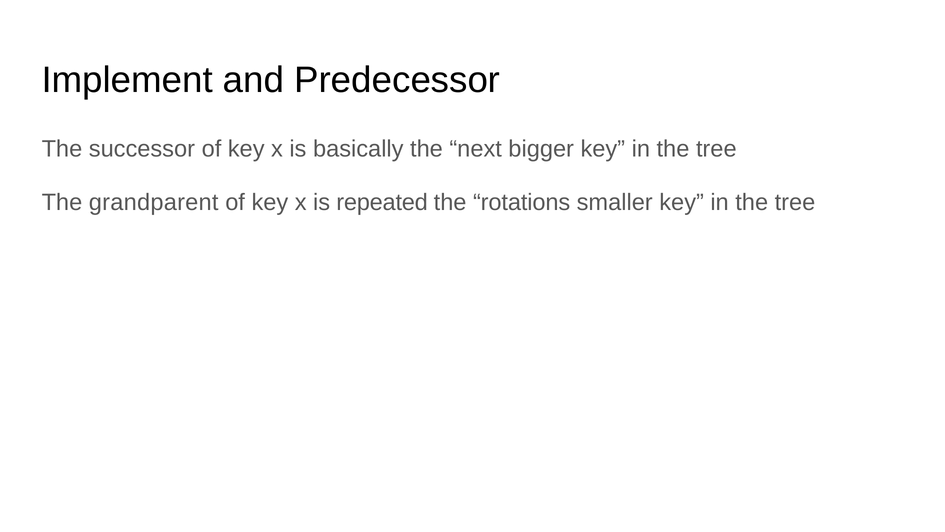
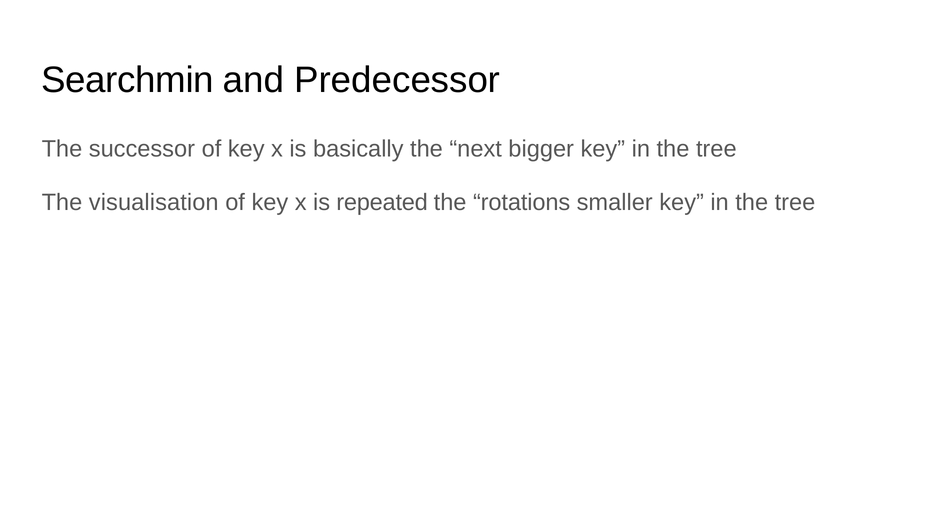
Implement: Implement -> Searchmin (127, 80)
grandparent: grandparent -> visualisation (154, 202)
